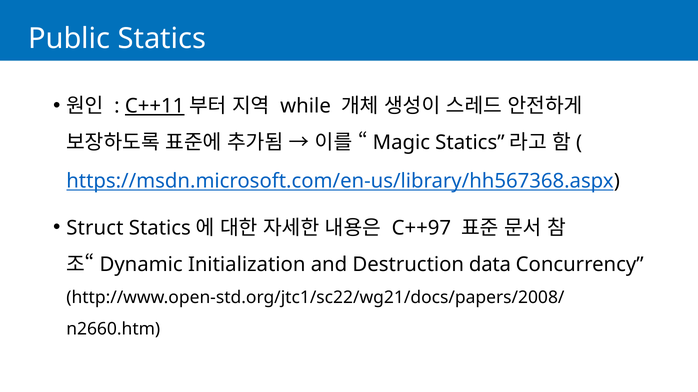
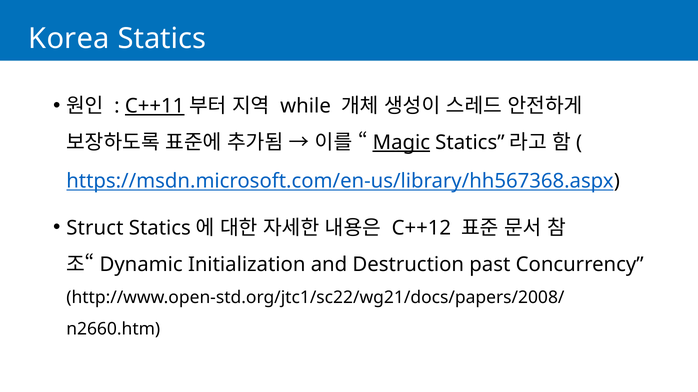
Public: Public -> Korea (69, 39)
Magic underline: none -> present (401, 143)
C++97: C++97 -> C++12 (421, 228)
data: data -> past (490, 265)
